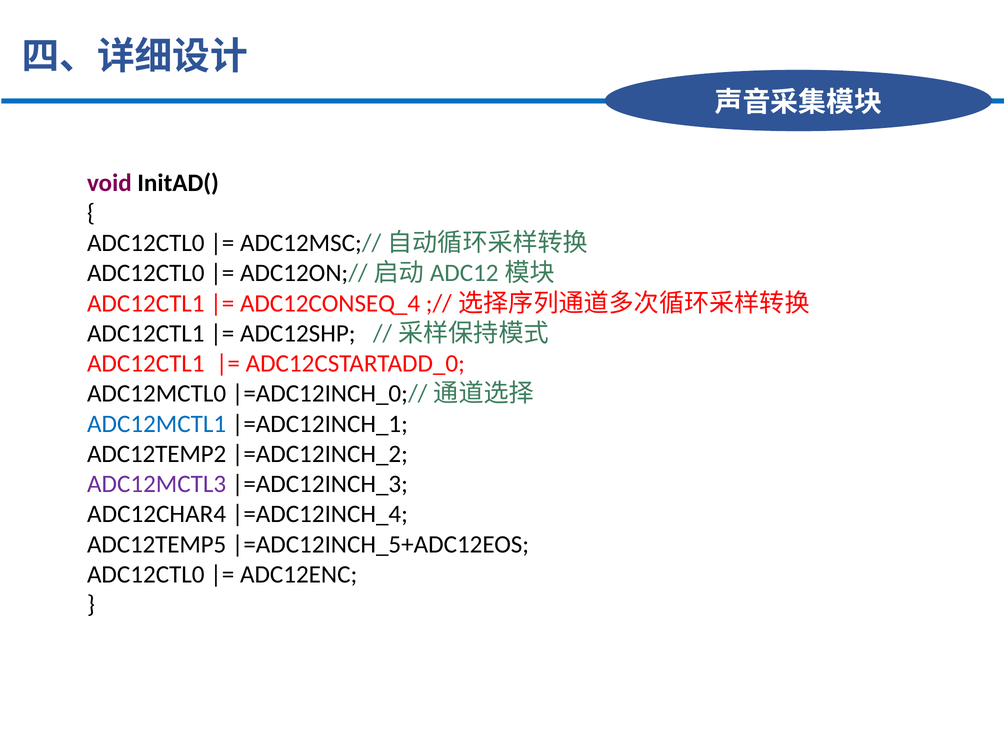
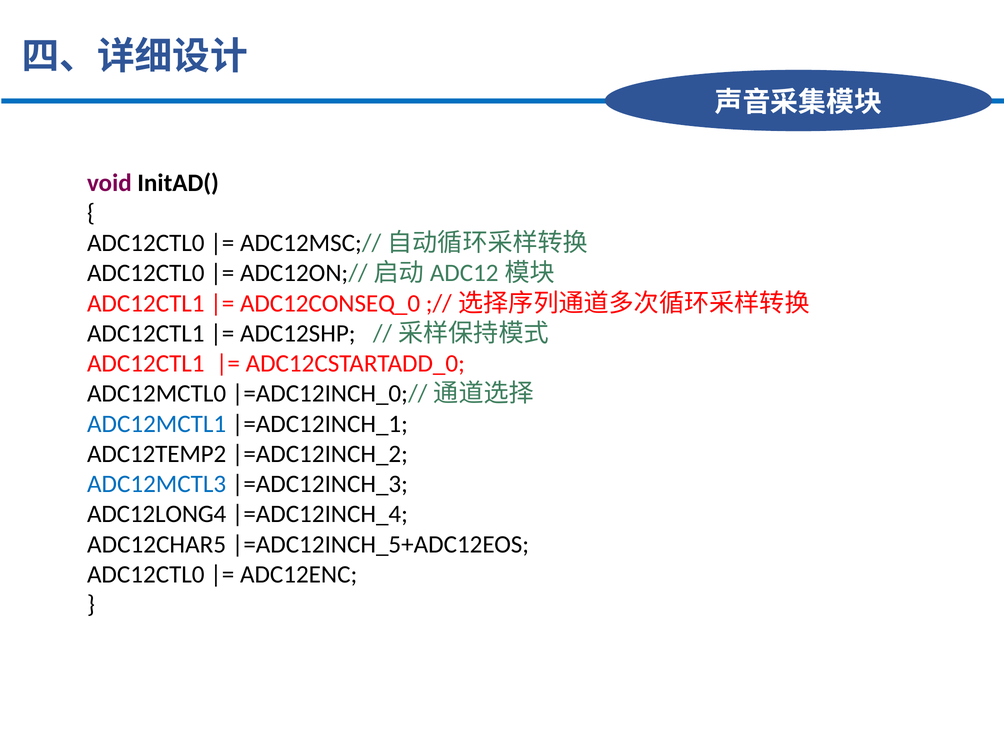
ADC12CONSEQ_4: ADC12CONSEQ_4 -> ADC12CONSEQ_0 (330, 303)
ADC12MCTL3 colour: purple -> blue (157, 484)
ADC12CHAR4: ADC12CHAR4 -> ADC12LONG4 (157, 514)
ADC12TEMP5: ADC12TEMP5 -> ADC12CHAR5 (157, 544)
